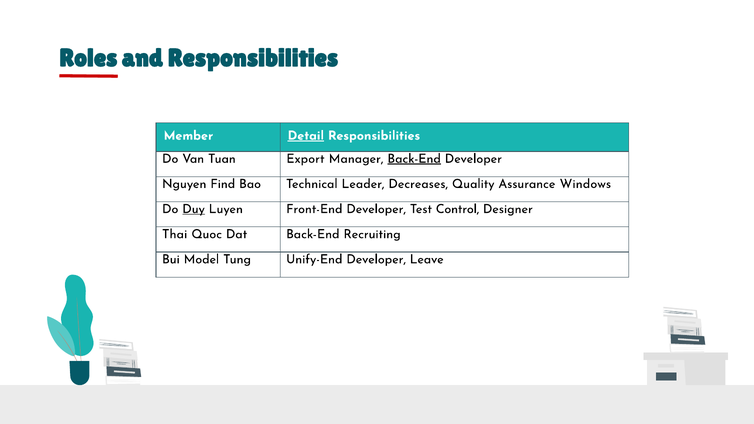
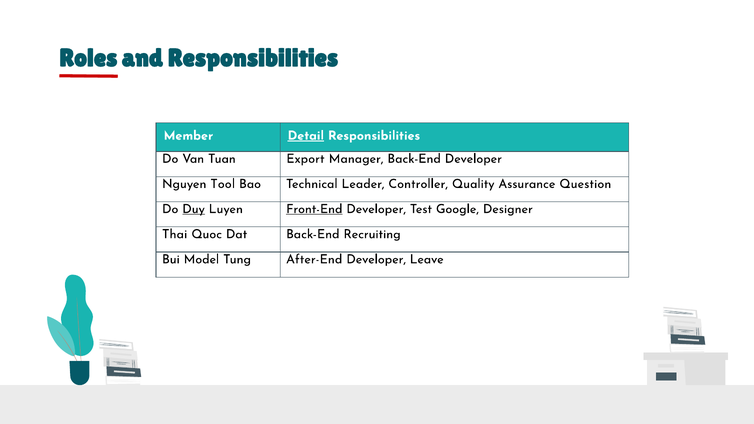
Back-End underline: present -> none (414, 159)
Find: Find -> Tool (223, 184)
Decreases: Decreases -> Controller (418, 184)
Windows: Windows -> Question (585, 184)
Front-End underline: none -> present (314, 209)
Control: Control -> Google (457, 209)
Unify-End: Unify-End -> After-End (314, 259)
